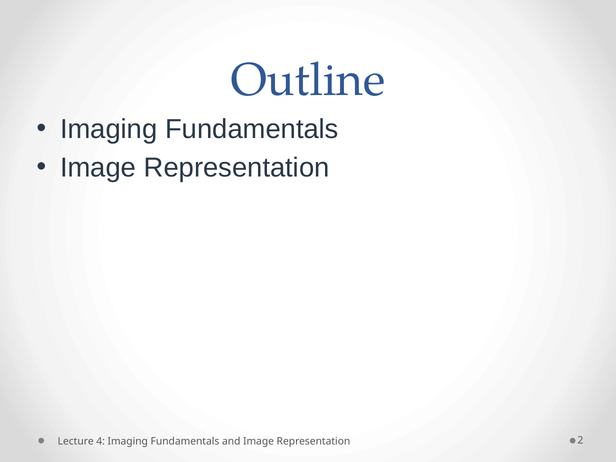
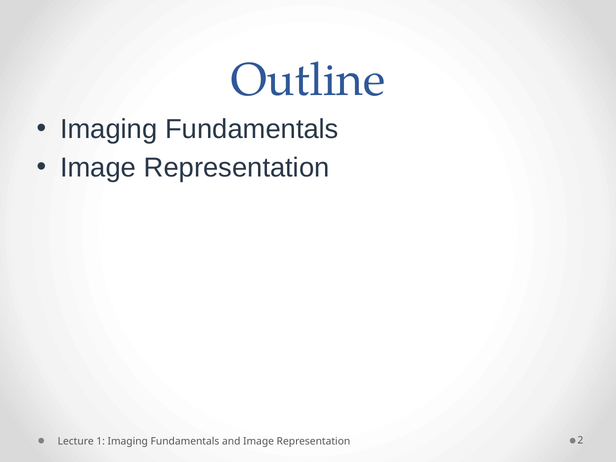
4: 4 -> 1 (101, 441)
